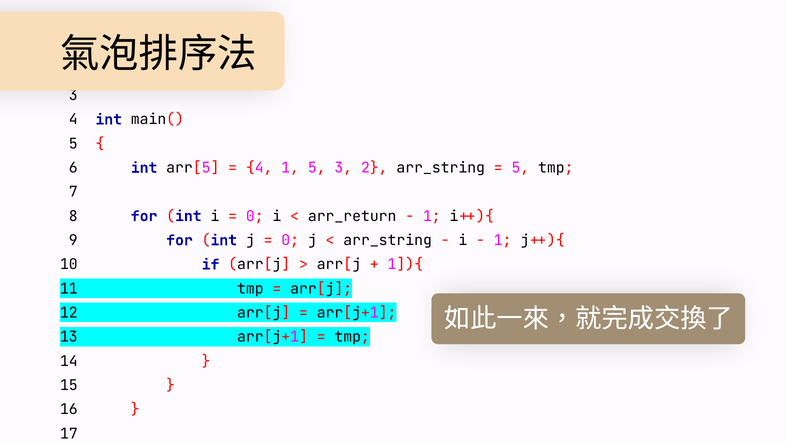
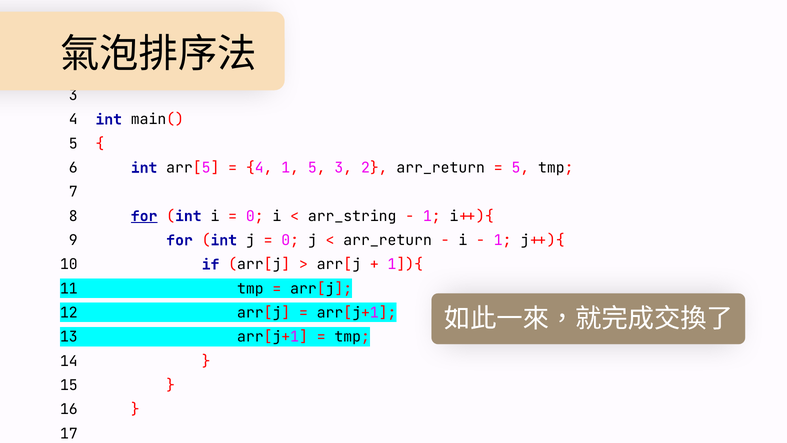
2 arr_string: arr_string -> arr_return (441, 168)
for underline: none -> present (144, 216)
arr_return: arr_return -> arr_string (352, 216)
arr_string: arr_string -> arr_return (388, 240)
